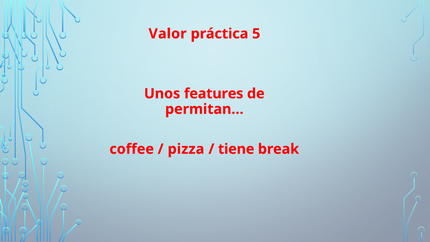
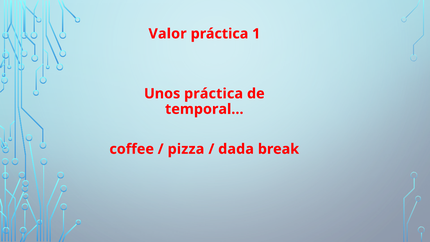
5: 5 -> 1 (256, 34)
Unos features: features -> práctica (214, 94)
permitan…: permitan… -> temporal… (204, 109)
tiene: tiene -> dada (236, 149)
